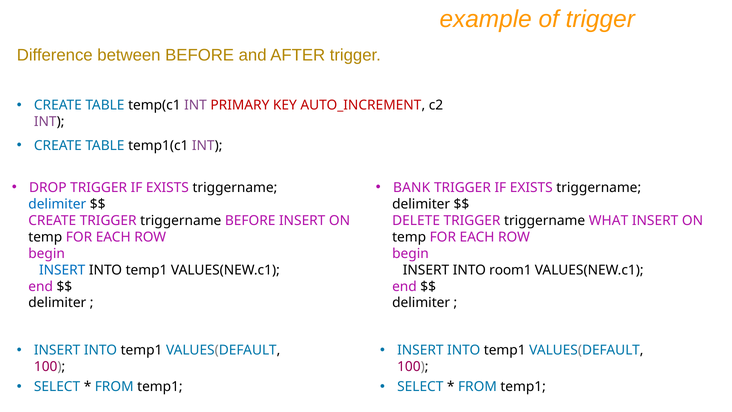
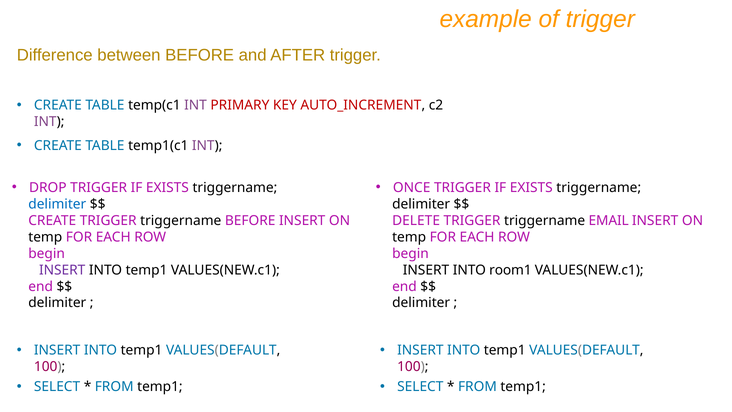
BANK: BANK -> ONCE (412, 187)
WHAT: WHAT -> EMAIL (609, 220)
INSERT colour: blue -> purple (62, 270)
